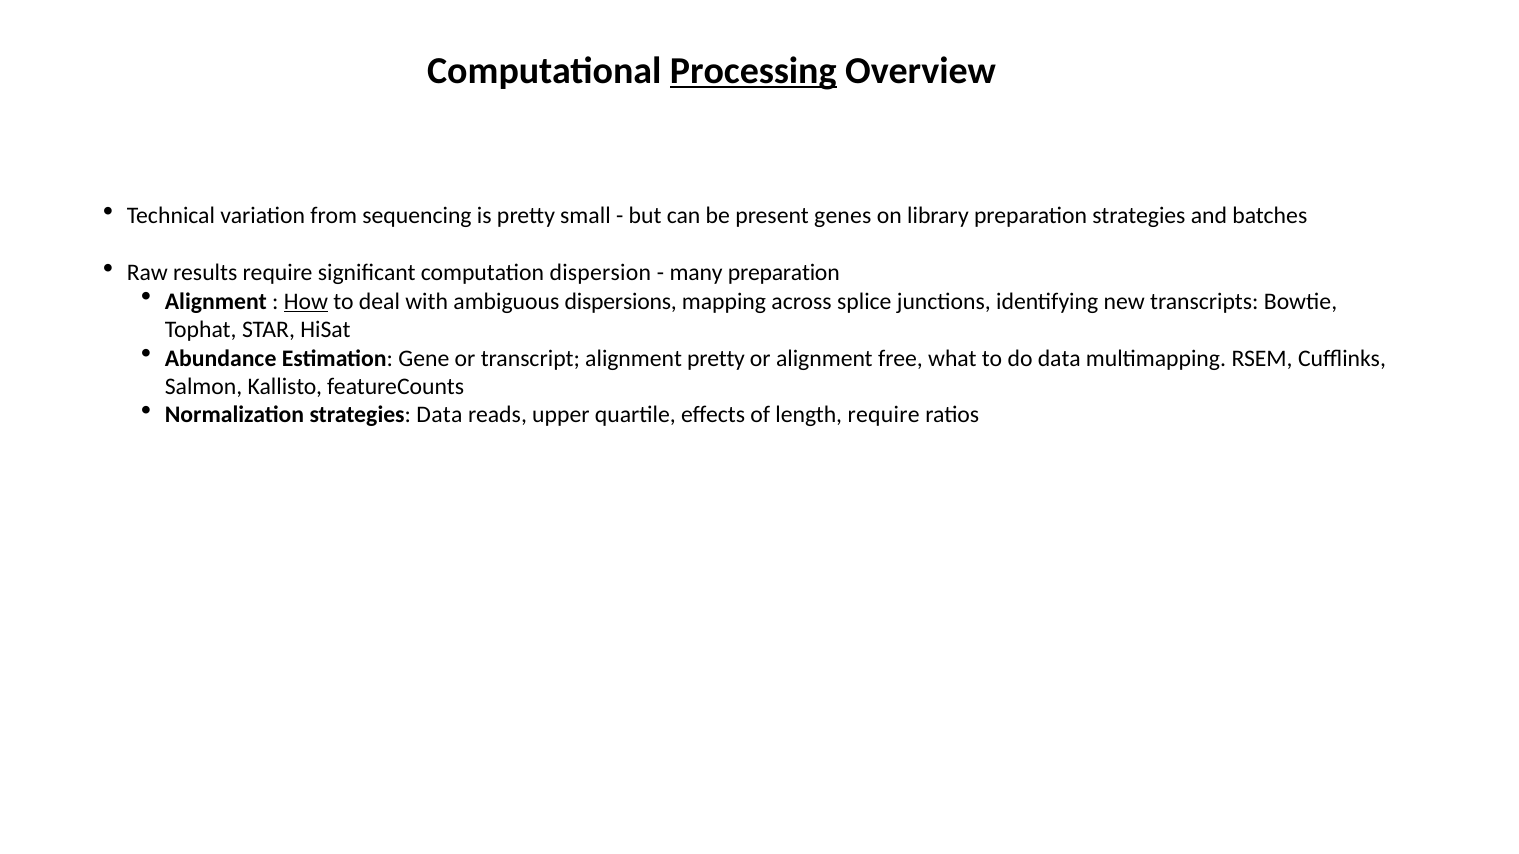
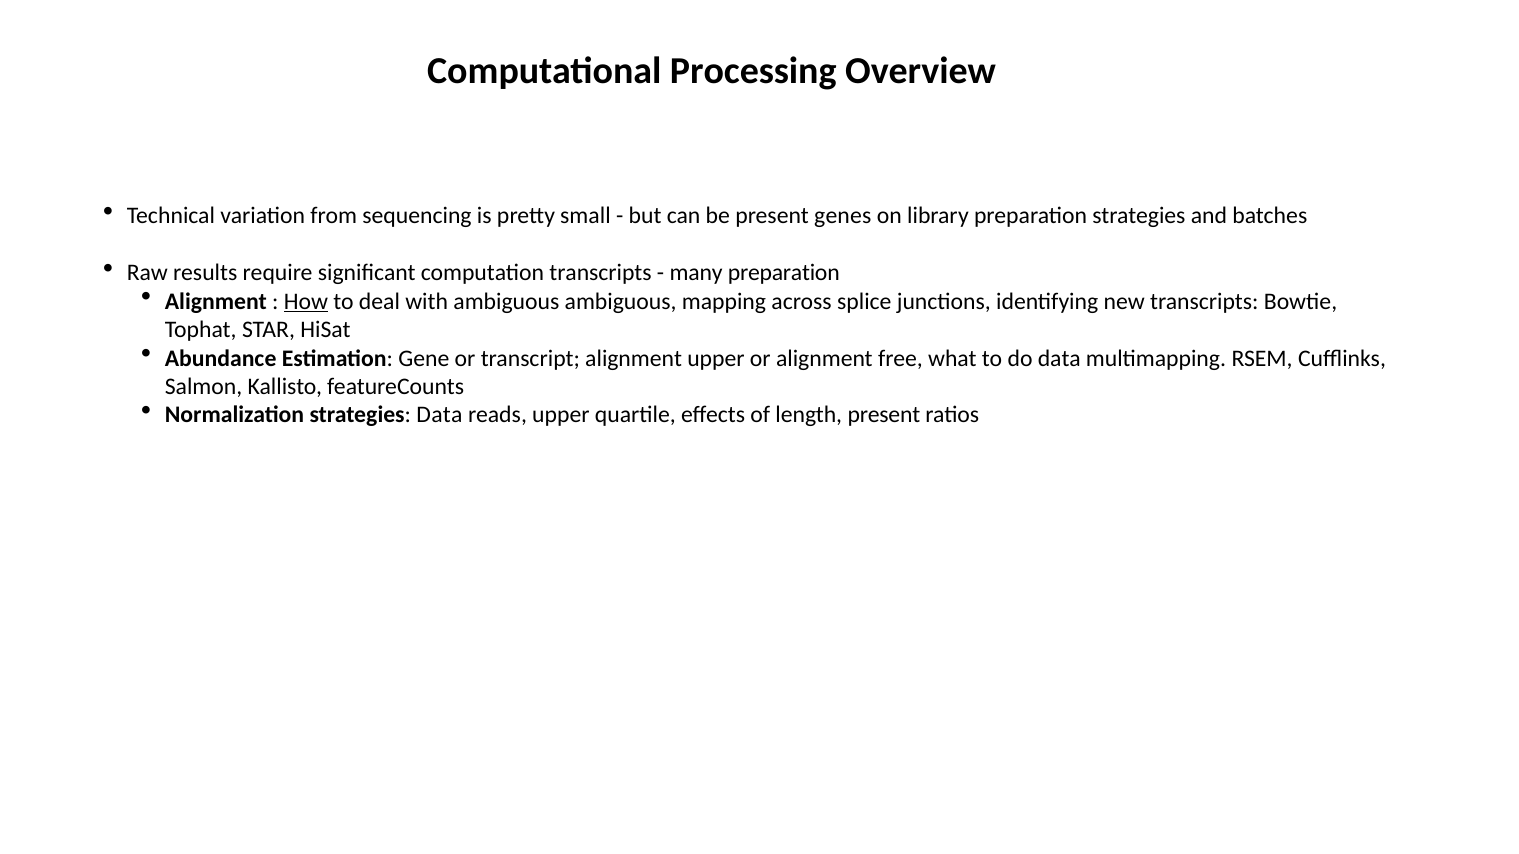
Processing underline: present -> none (753, 71)
computation dispersion: dispersion -> transcripts (600, 273)
ambiguous dispersions: dispersions -> ambiguous (621, 301)
alignment pretty: pretty -> upper (716, 358)
length require: require -> present (884, 415)
